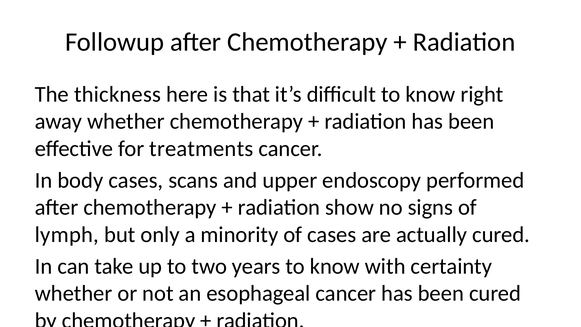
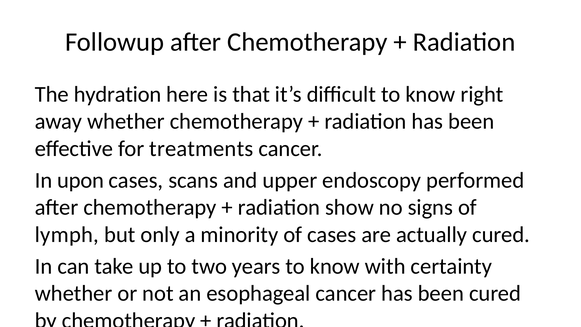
thickness: thickness -> hydration (118, 94)
body: body -> upon (81, 180)
